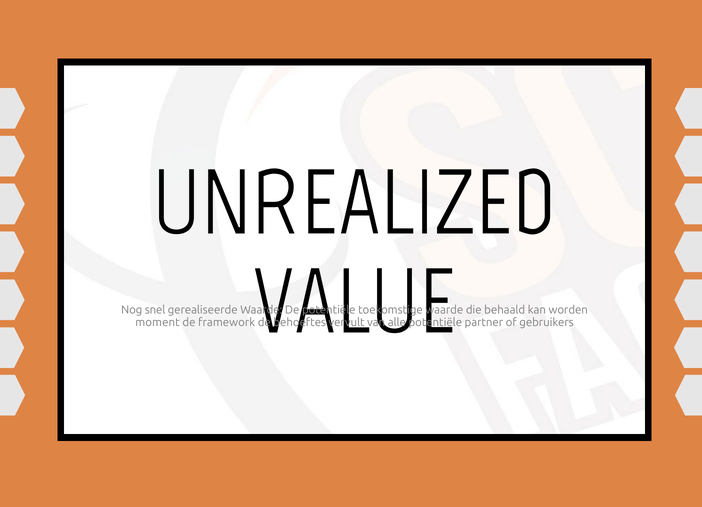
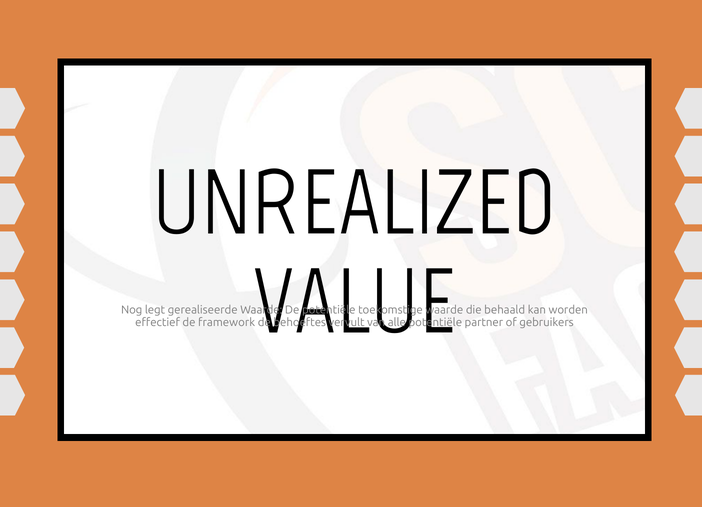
snel: snel -> legt (155, 310)
moment: moment -> effectief (158, 322)
